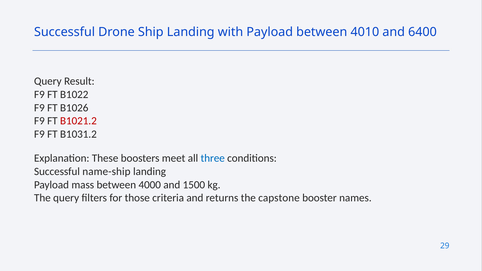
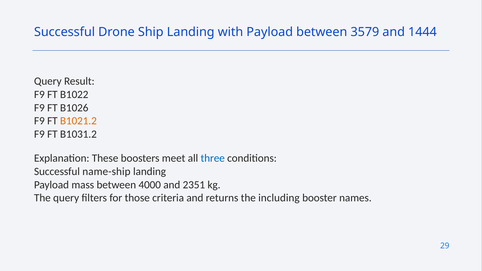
4010: 4010 -> 3579 (365, 32)
6400: 6400 -> 1444 (422, 32)
B1021.2 colour: red -> orange (78, 121)
1500: 1500 -> 2351 (194, 185)
capstone: capstone -> including (279, 198)
